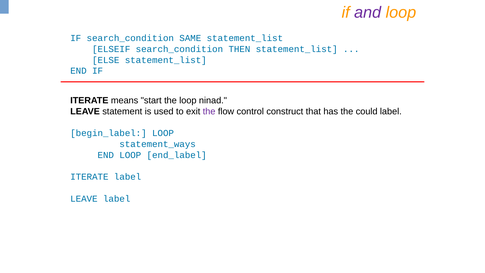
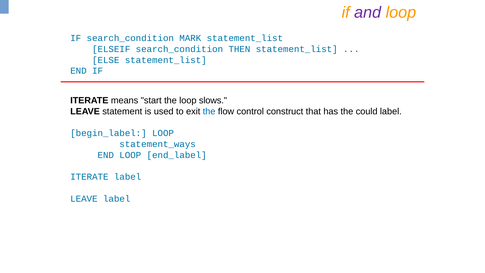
SAME: SAME -> MARK (190, 38)
ninad: ninad -> slows (213, 100)
the colour: purple -> blue (209, 111)
